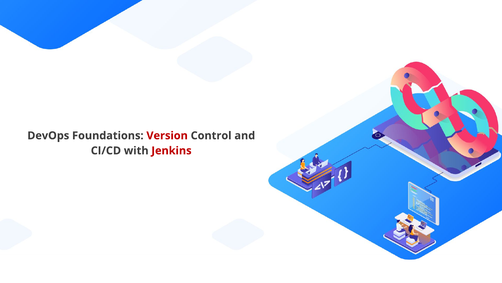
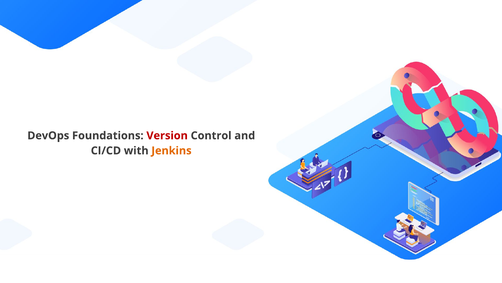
Jenkins colour: red -> orange (171, 150)
